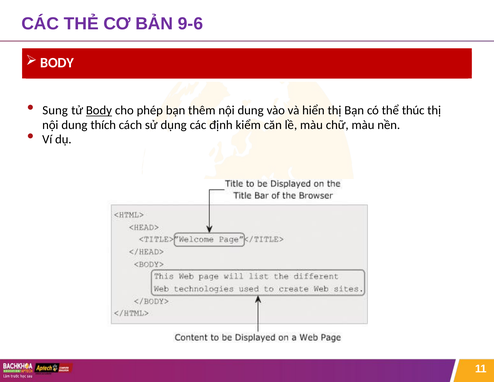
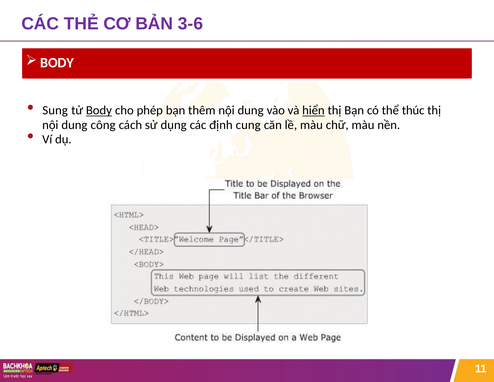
9-6: 9-6 -> 3-6 (191, 24)
hiển underline: none -> present (313, 110)
thích: thích -> công (103, 125)
kiểm: kiểm -> cung (248, 125)
